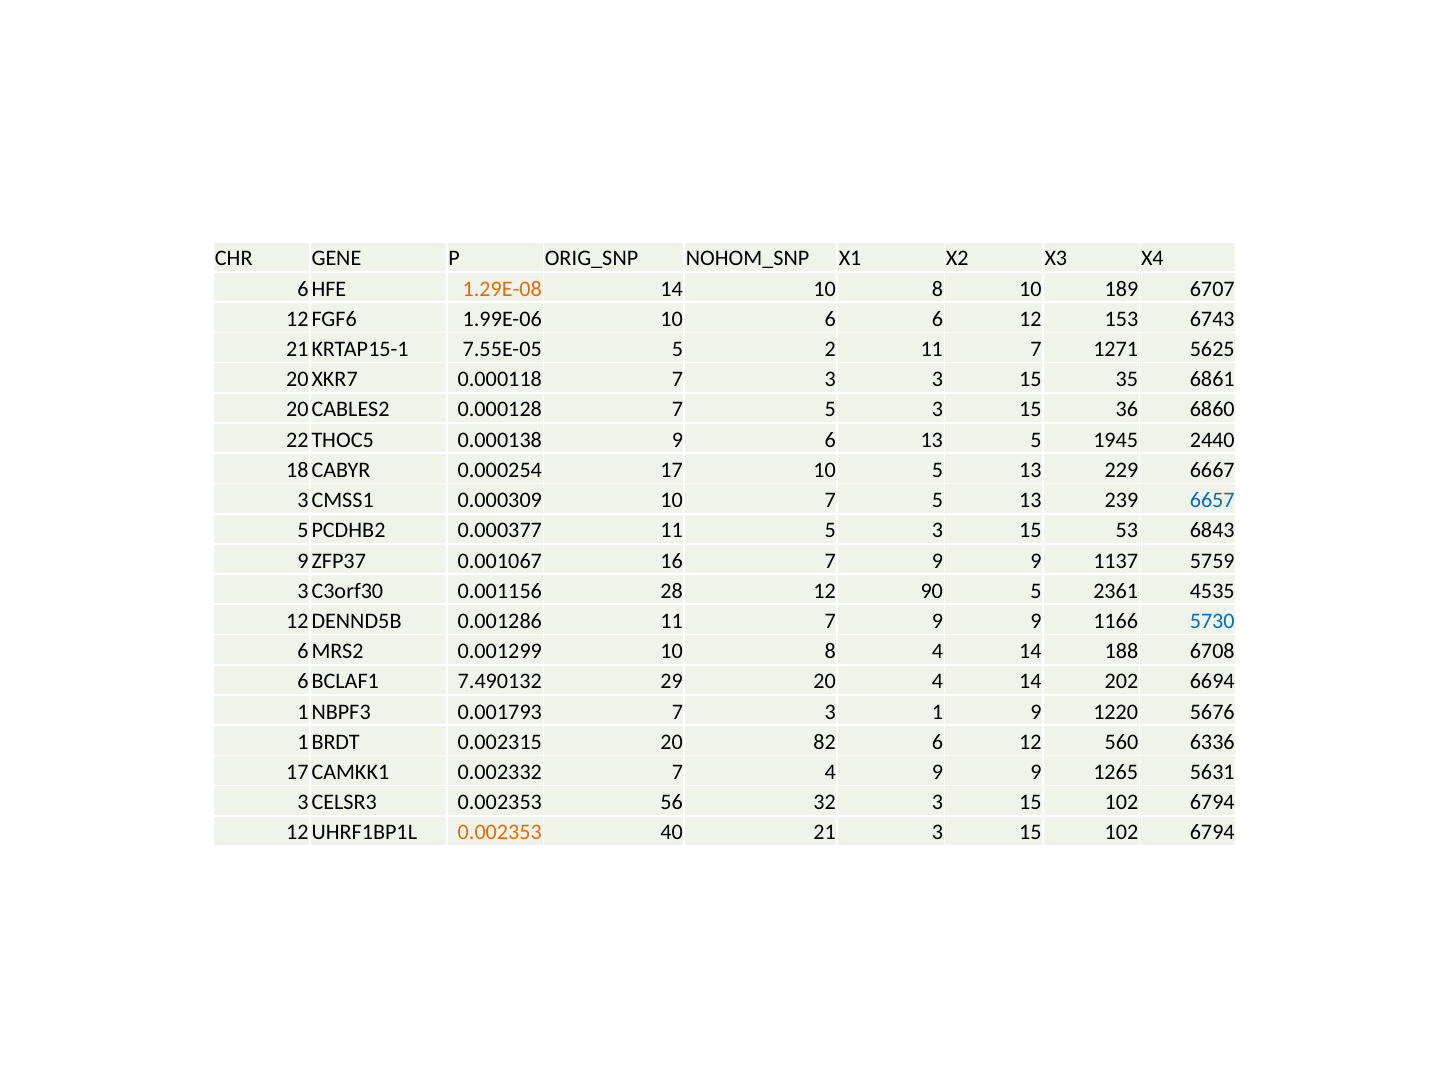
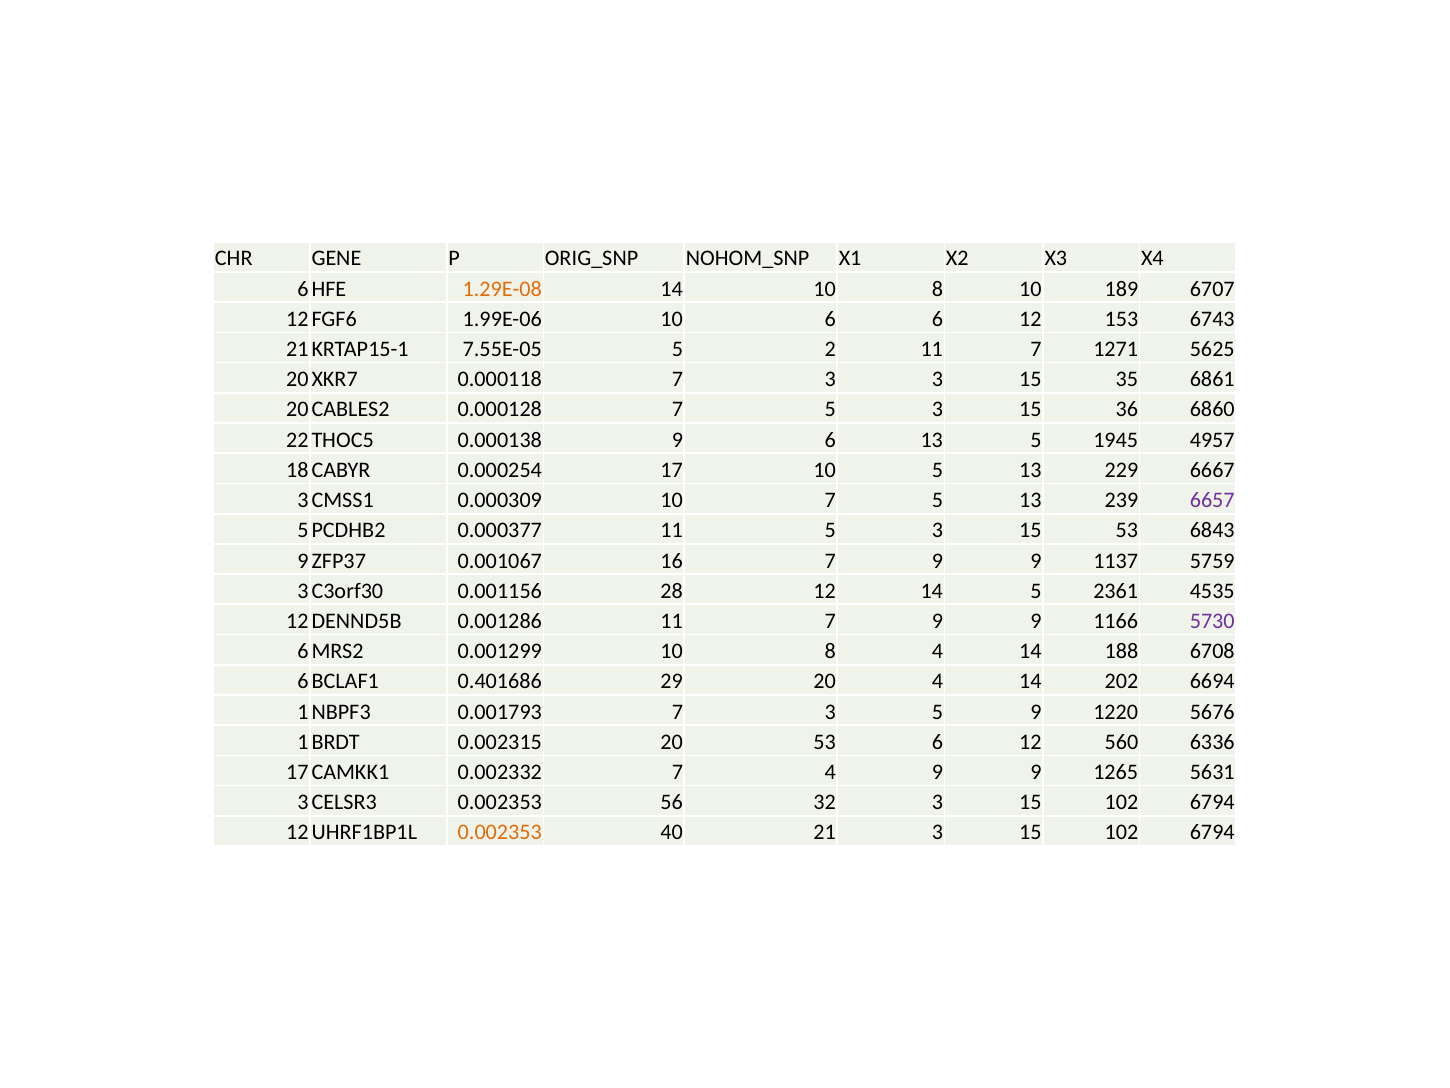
2440: 2440 -> 4957 (1212, 440)
6657 colour: blue -> purple (1212, 500)
12 90: 90 -> 14 (932, 591)
5730 colour: blue -> purple (1212, 621)
7.490132: 7.490132 -> 0.401686 (500, 681)
3 1: 1 -> 5 (937, 711)
20 82: 82 -> 53 (825, 742)
